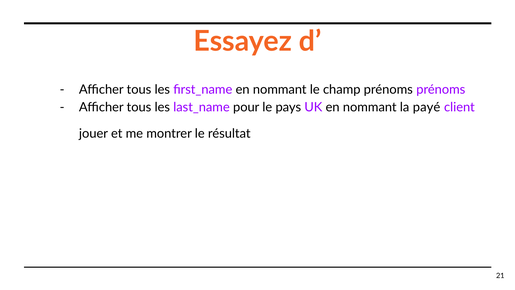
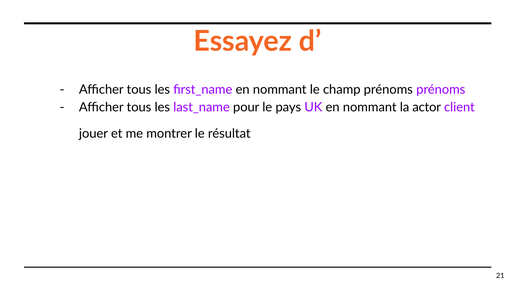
payé: payé -> actor (427, 107)
